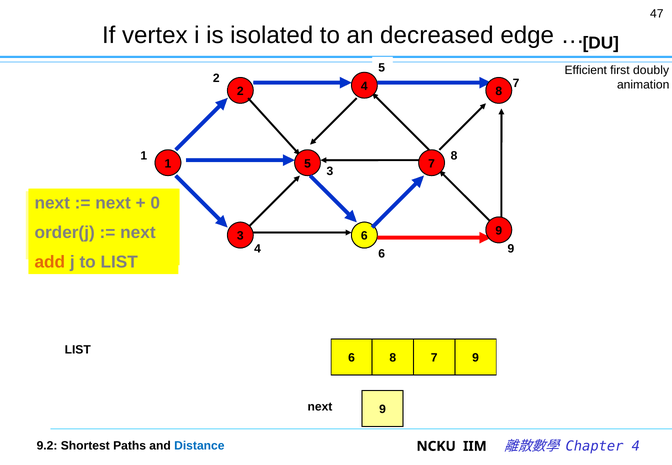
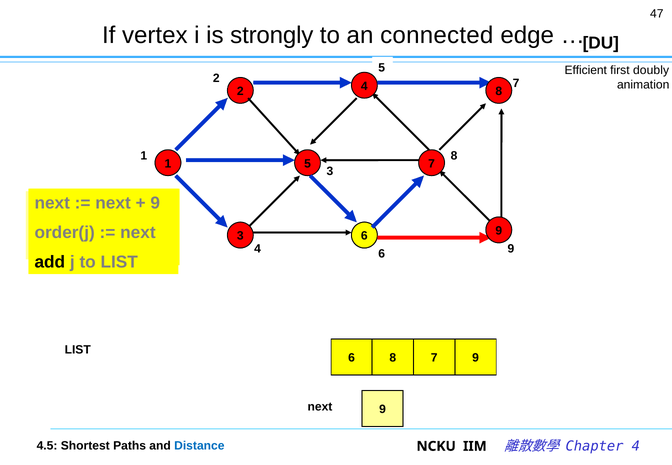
isolated: isolated -> strongly (272, 35)
decreased: decreased -> connected (437, 35)
0: 0 -> 9 (155, 203)
add colour: orange -> black (50, 262)
9.2: 9.2 -> 4.5 (47, 446)
